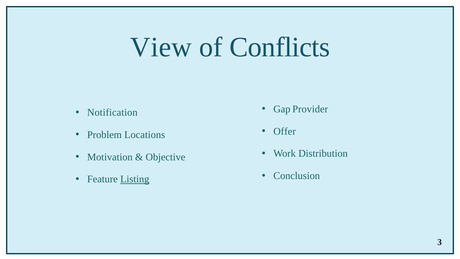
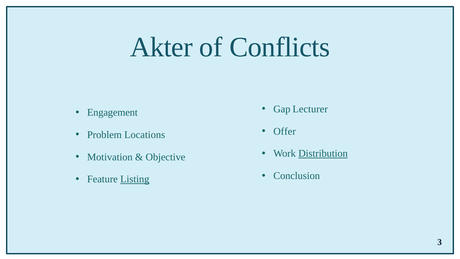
View: View -> Akter (161, 47)
Provider: Provider -> Lecturer (310, 109)
Notification: Notification -> Engagement (112, 112)
Distribution underline: none -> present (323, 153)
